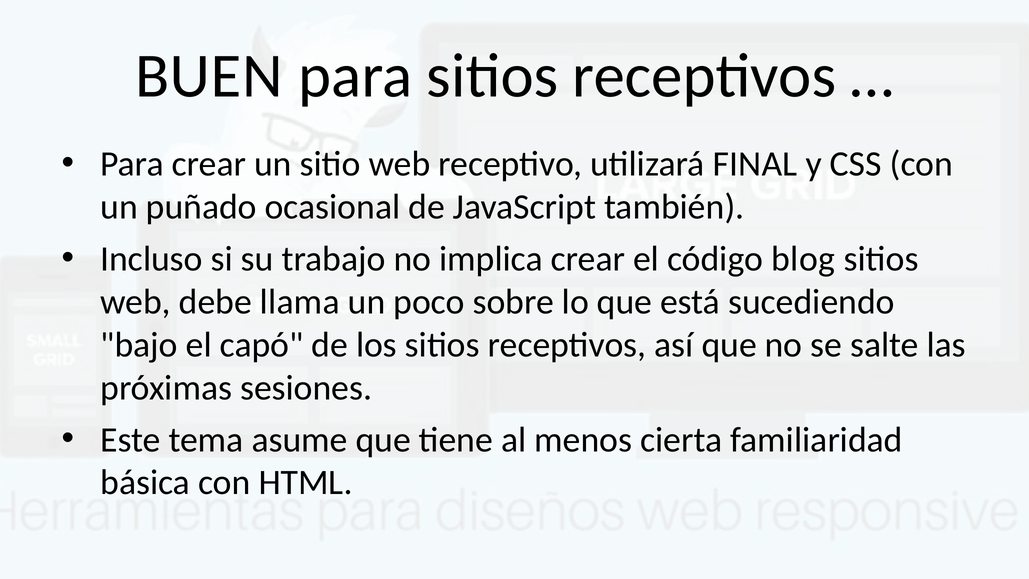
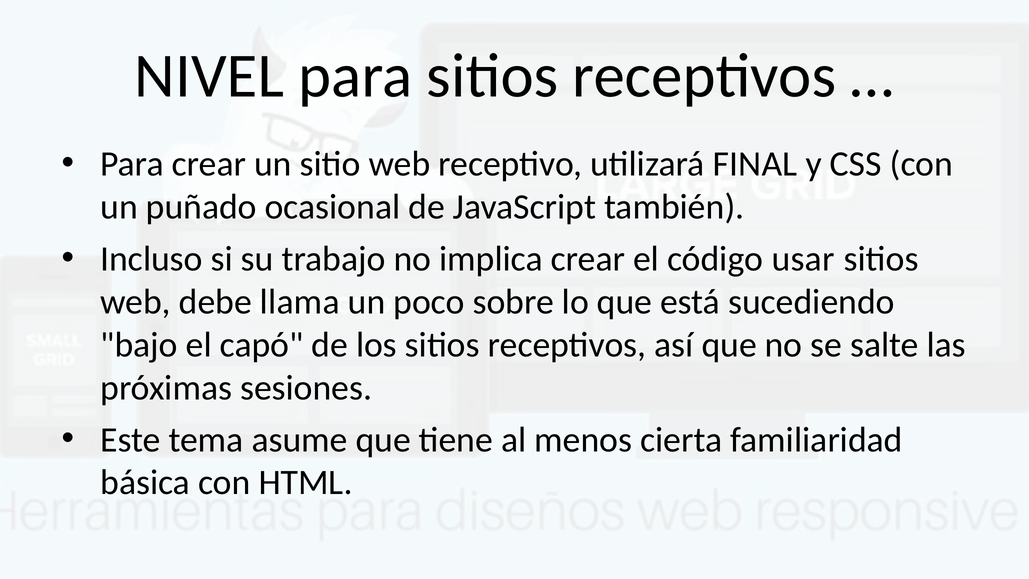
BUEN: BUEN -> NIVEL (209, 76)
blog: blog -> usar (803, 259)
